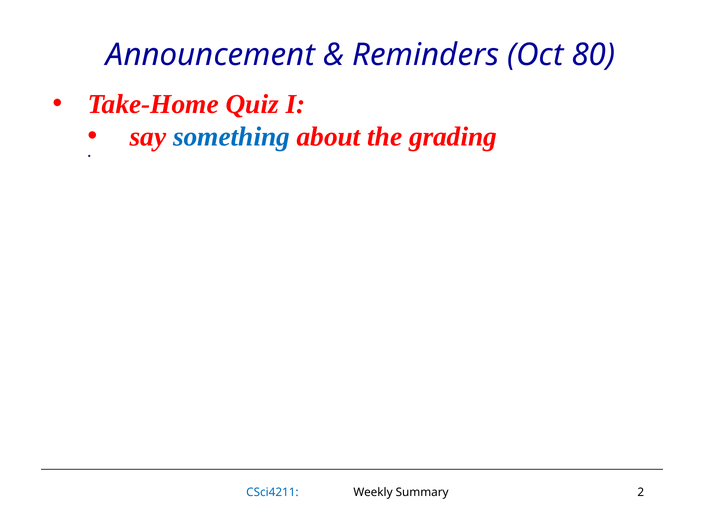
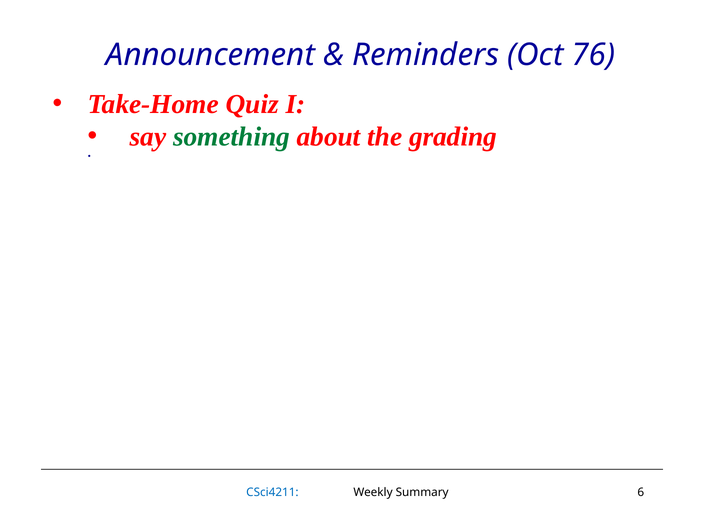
80: 80 -> 76 (593, 55)
something colour: blue -> green (232, 137)
2: 2 -> 6 (641, 492)
